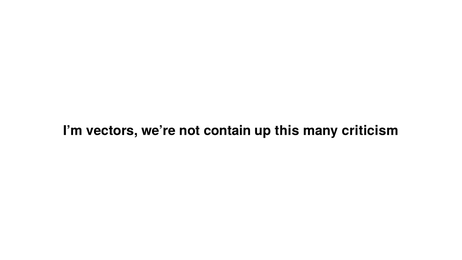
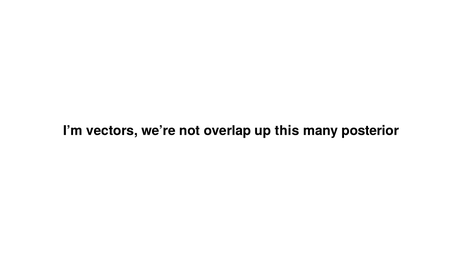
contain: contain -> overlap (227, 131)
criticism: criticism -> posterior (370, 131)
